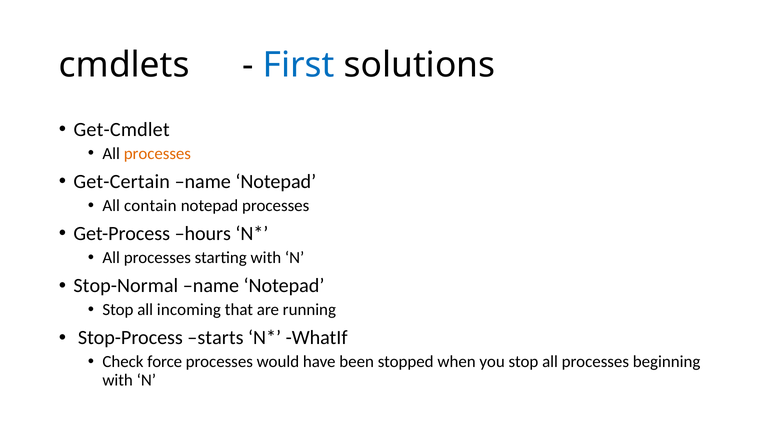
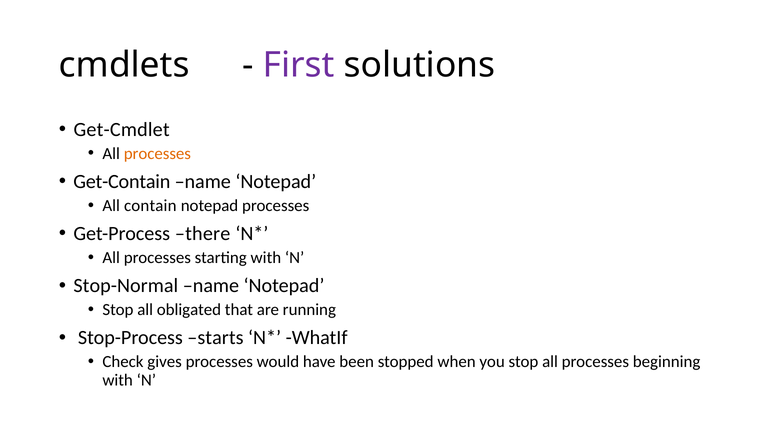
First colour: blue -> purple (299, 65)
Get-Certain: Get-Certain -> Get-Contain (122, 181)
hours: hours -> there (203, 234)
incoming: incoming -> obligated (189, 310)
force: force -> gives (165, 362)
